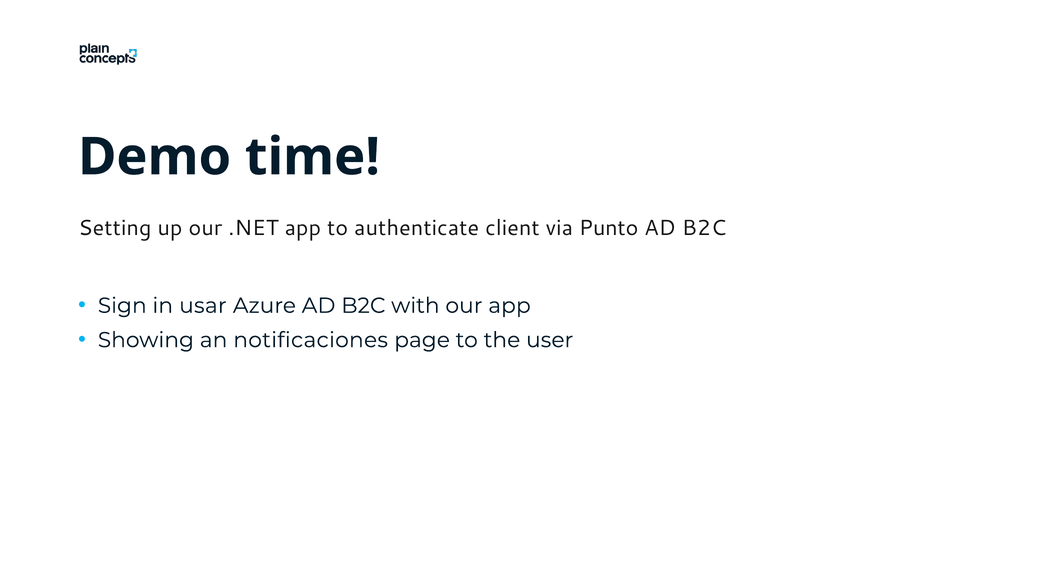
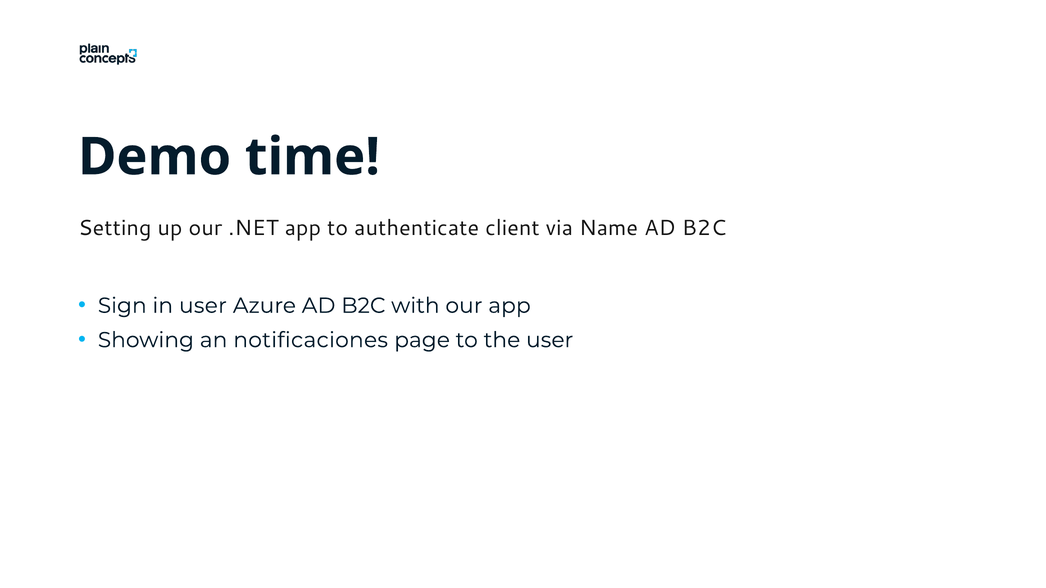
Punto: Punto -> Name (609, 228)
in usar: usar -> user (203, 306)
